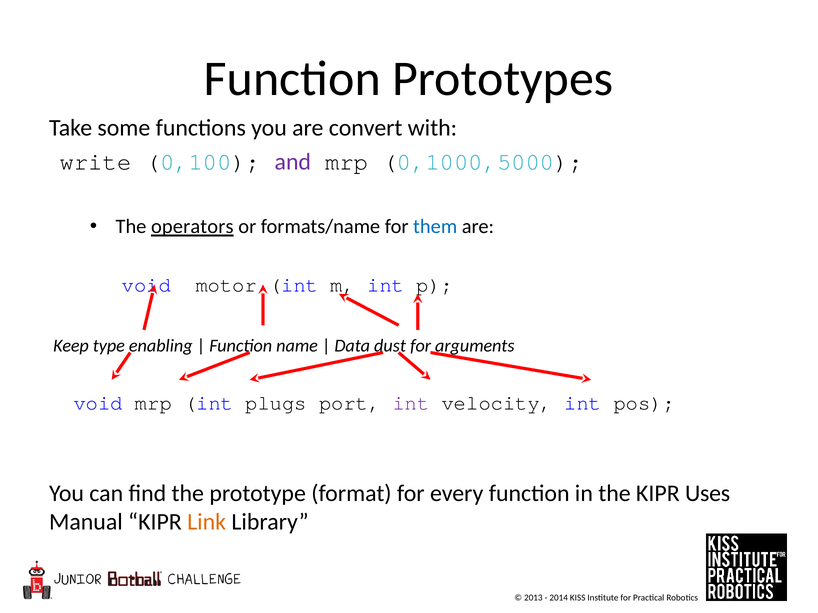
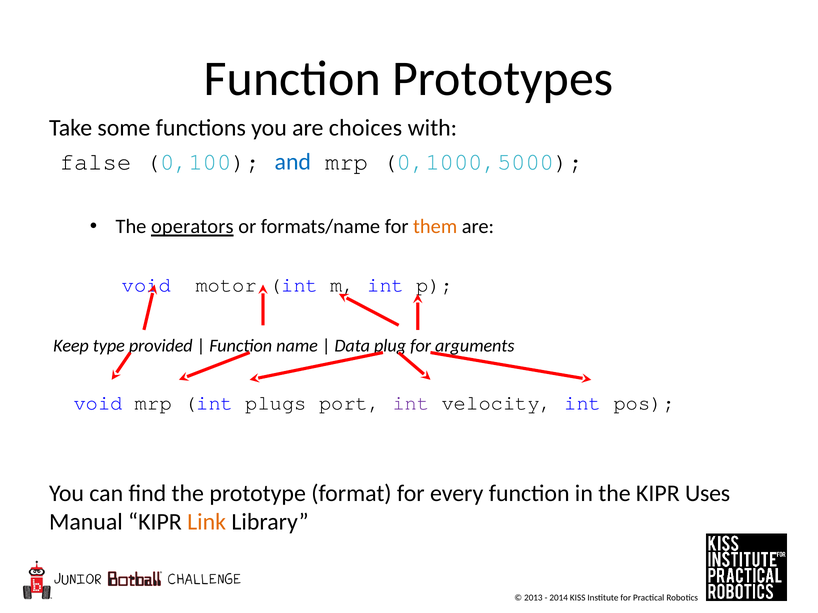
convert: convert -> choices (365, 128)
write: write -> false (96, 162)
and colour: purple -> blue (293, 162)
them colour: blue -> orange (435, 227)
enabling: enabling -> provided (161, 346)
dust: dust -> plug (390, 346)
